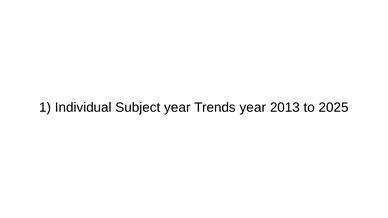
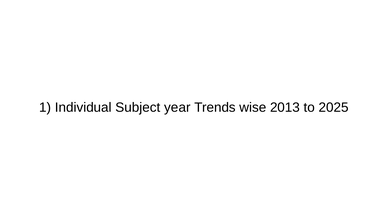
Trends year: year -> wise (253, 108)
